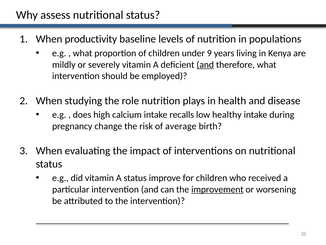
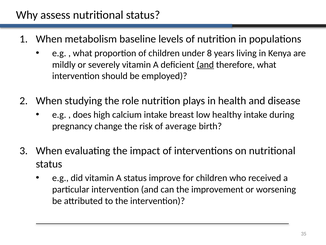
productivity: productivity -> metabolism (91, 39)
9: 9 -> 8 (209, 53)
recalls: recalls -> breast (182, 115)
improvement underline: present -> none (217, 189)
